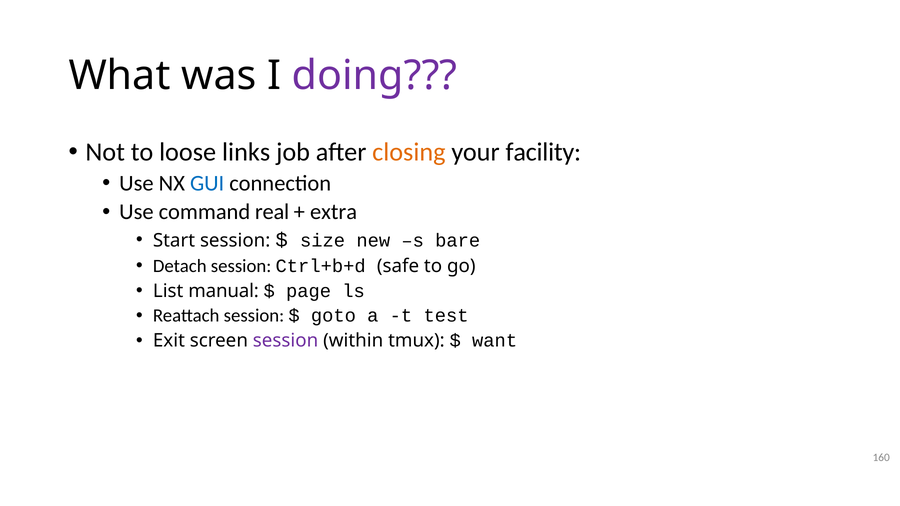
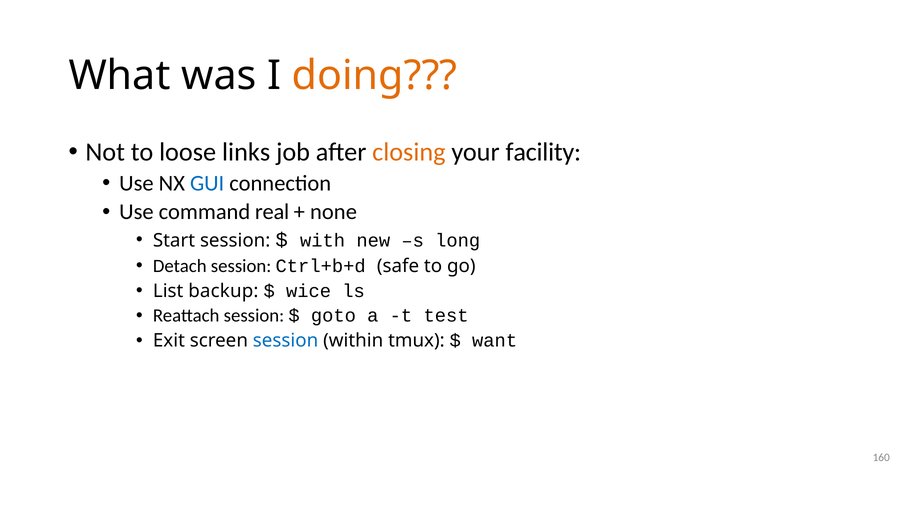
doing colour: purple -> orange (375, 76)
extra: extra -> none (333, 212)
size: size -> with (323, 241)
bare: bare -> long (458, 241)
manual: manual -> backup (223, 291)
page: page -> wice (309, 291)
session colour: purple -> blue (286, 341)
